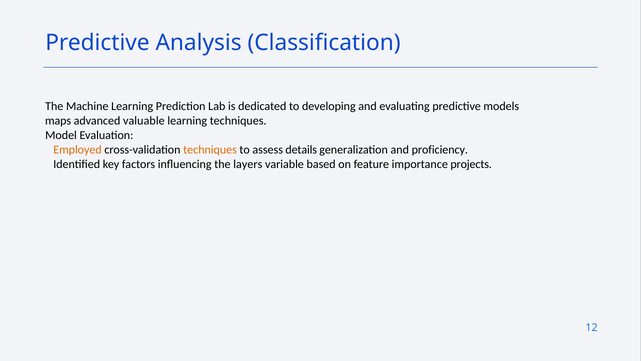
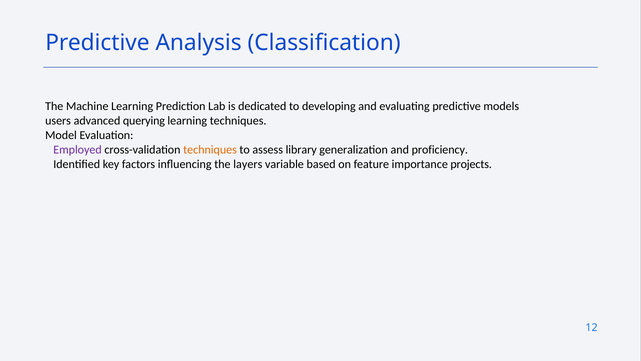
maps: maps -> users (58, 121)
valuable: valuable -> querying (144, 121)
Employed colour: orange -> purple (78, 150)
details: details -> library (301, 150)
